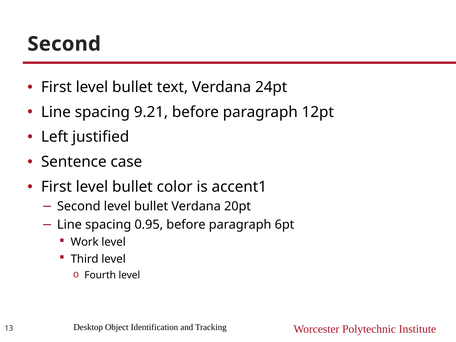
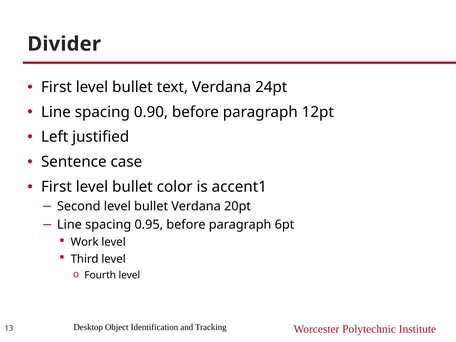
Second: Second -> Divider (64, 44)
9.21: 9.21 -> 0.90 (151, 112)
